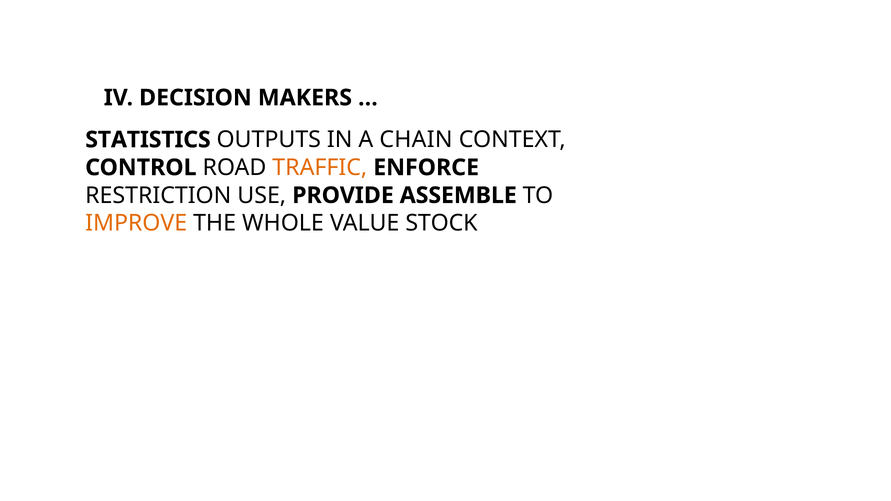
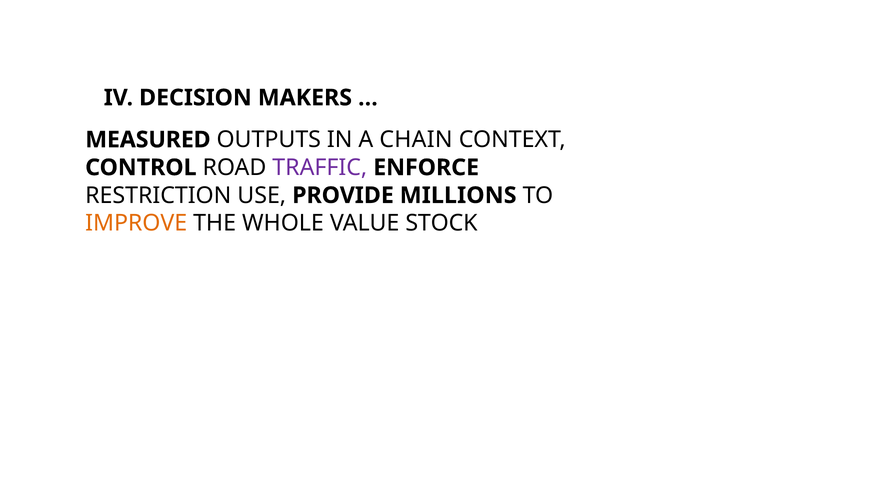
STATISTICS: STATISTICS -> MEASURED (148, 140)
TRAFFIC colour: orange -> purple (320, 168)
ASSEMBLE: ASSEMBLE -> MILLIONS (458, 195)
